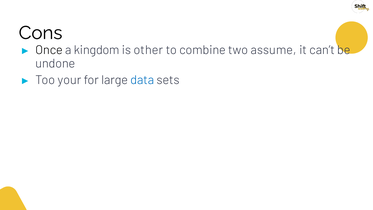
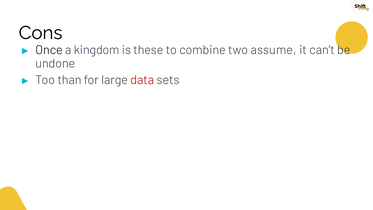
other: other -> these (148, 50)
your: your -> than (70, 80)
data colour: blue -> red (142, 80)
